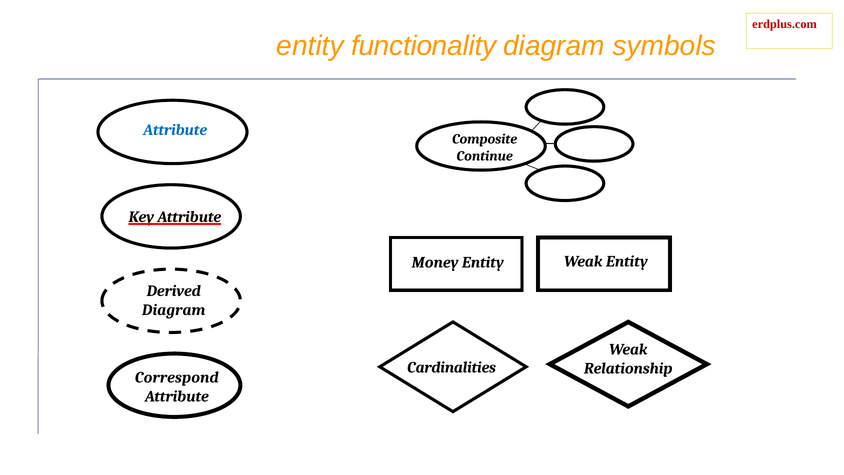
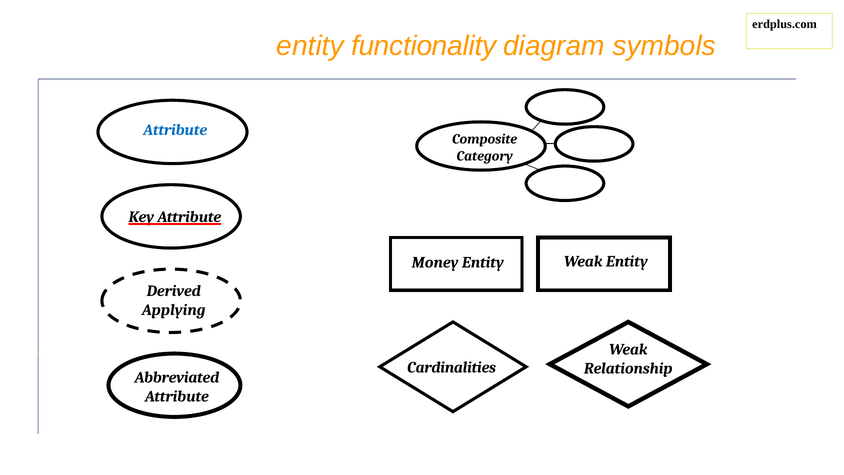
erdplus.com colour: red -> black (785, 24)
Continue: Continue -> Category (485, 156)
Diagram: Diagram -> Applying (174, 310)
Correspond: Correspond -> Abbreviated (177, 377)
